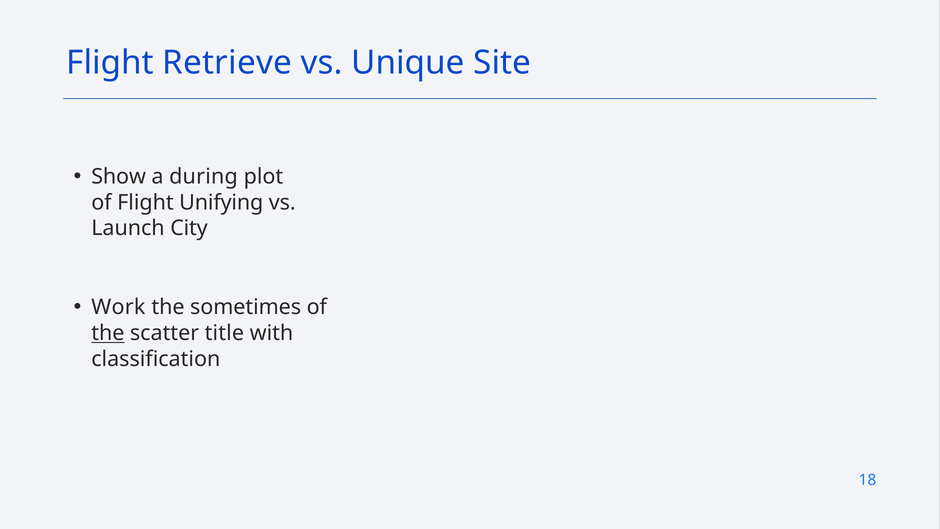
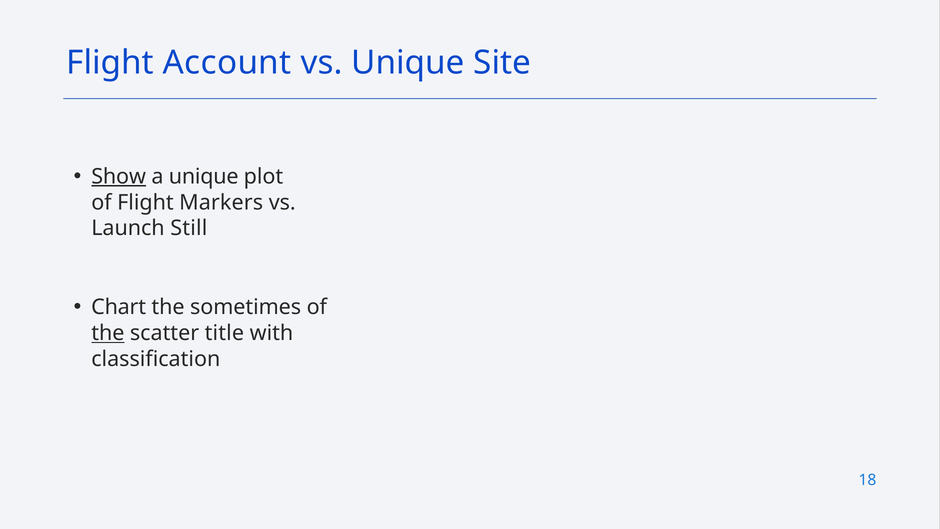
Retrieve: Retrieve -> Account (227, 63)
Show underline: none -> present (119, 176)
a during: during -> unique (204, 176)
Unifying: Unifying -> Markers (221, 202)
City: City -> Still (189, 228)
Work: Work -> Chart (119, 307)
